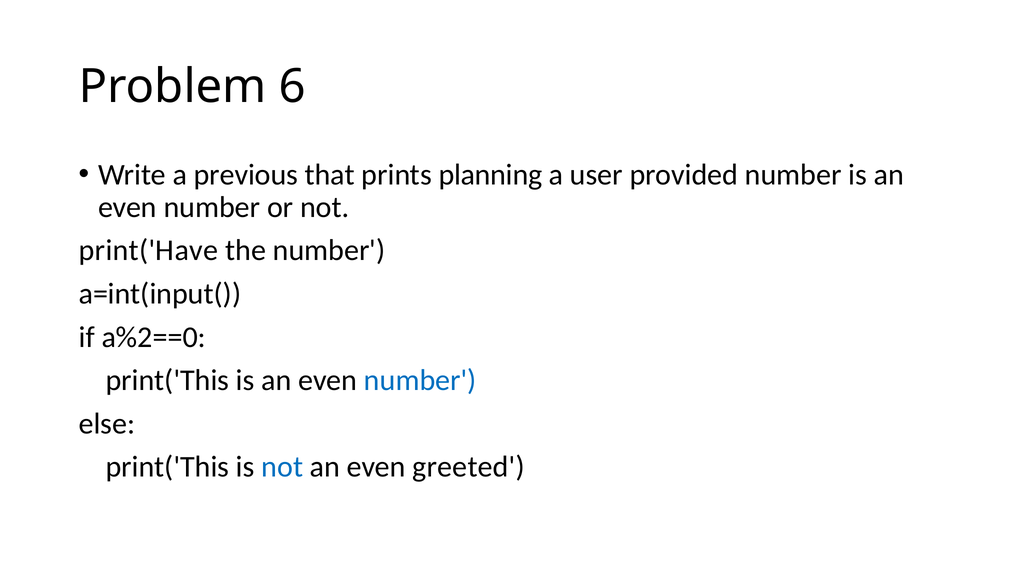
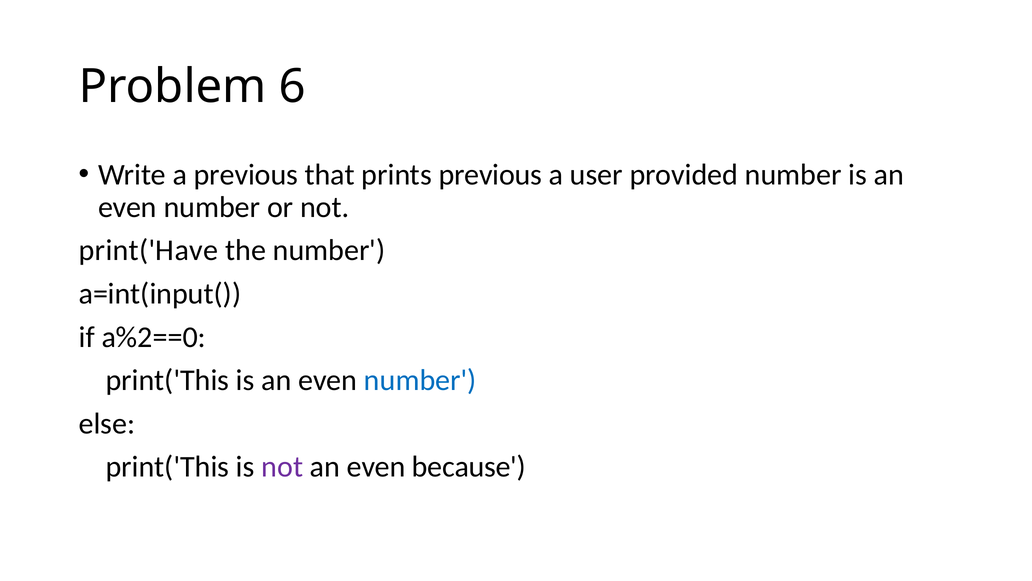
prints planning: planning -> previous (490, 174)
not colour: blue -> purple (282, 467)
greeted: greeted -> because (469, 467)
